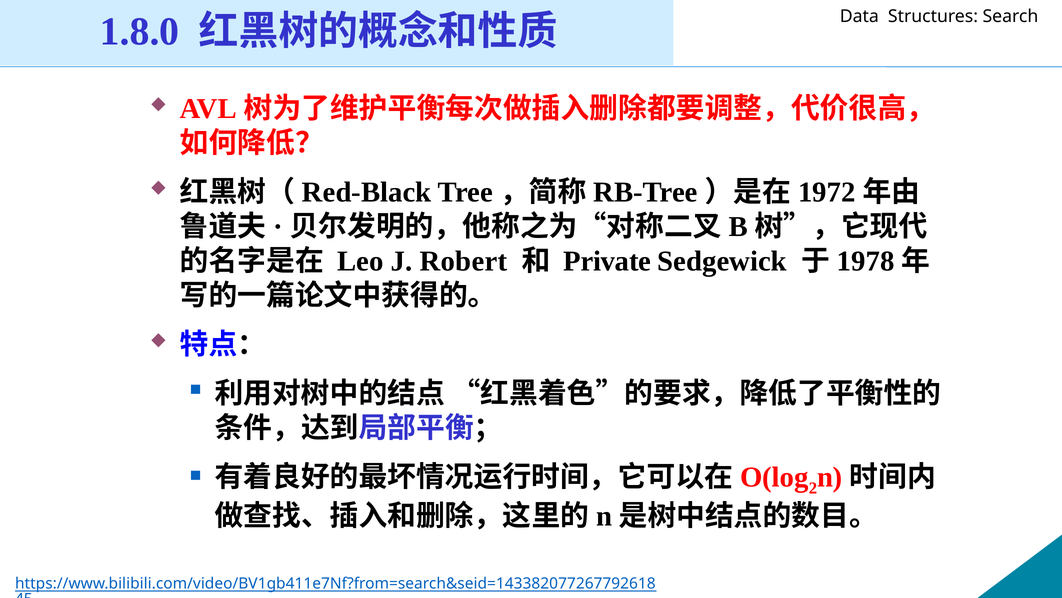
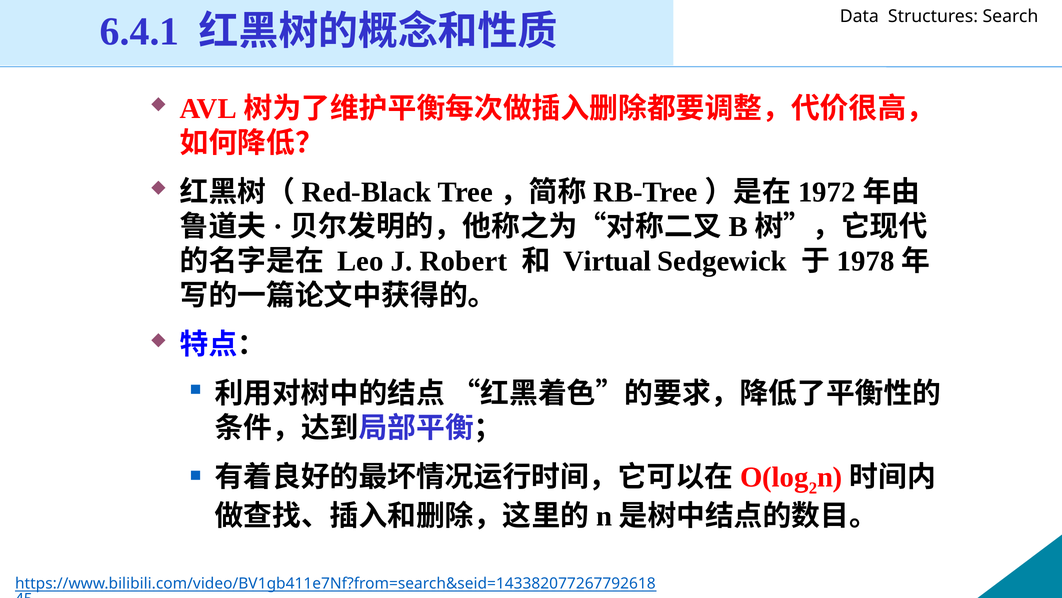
1.8.0: 1.8.0 -> 6.4.1 (140, 32)
Private: Private -> Virtual (607, 261)
